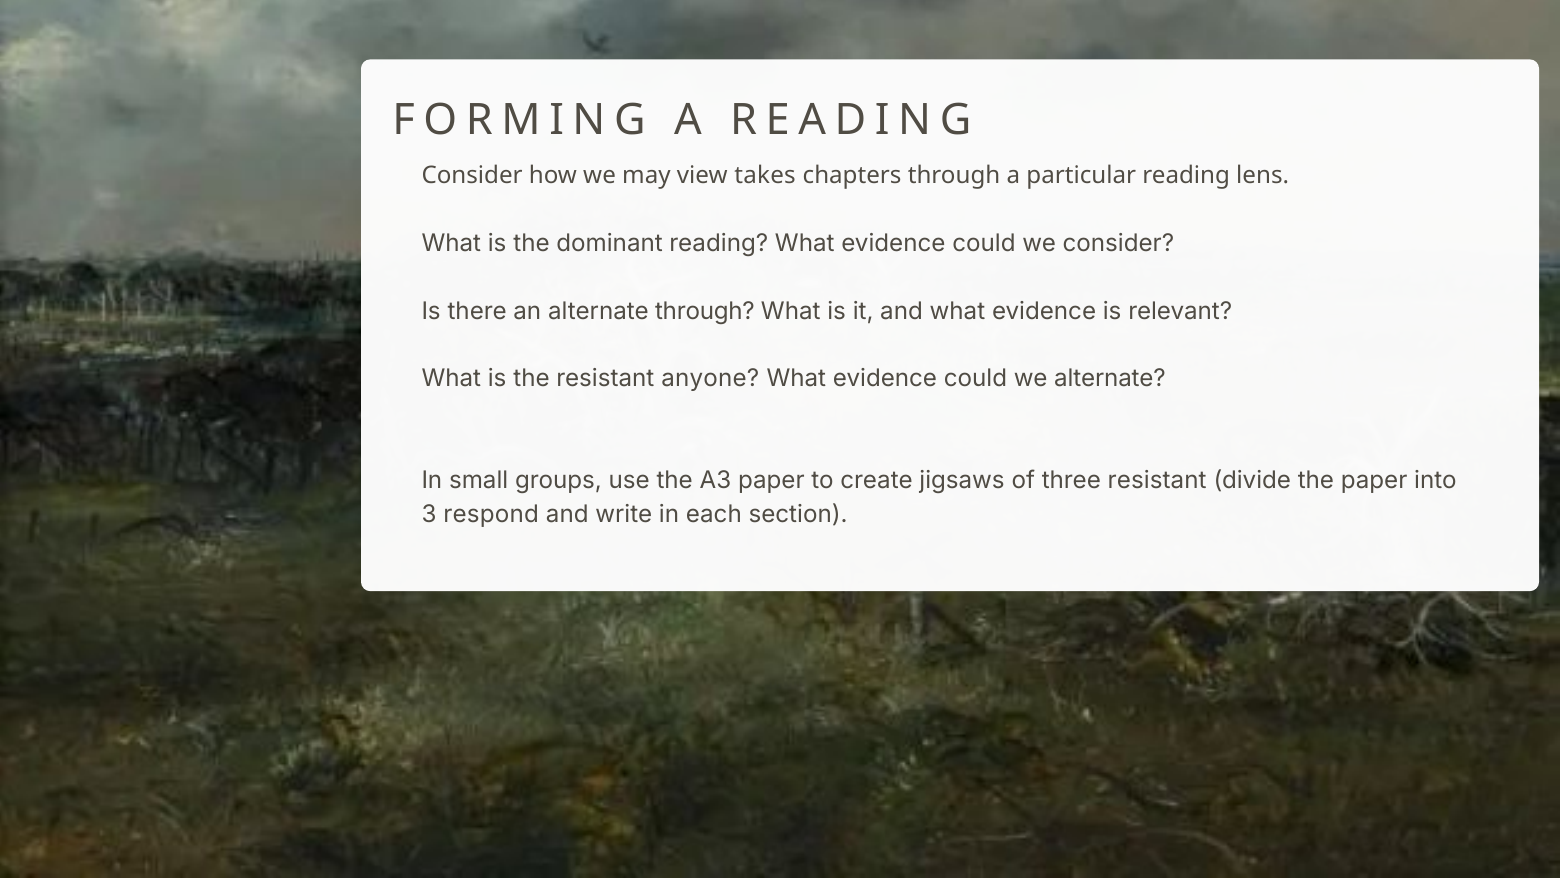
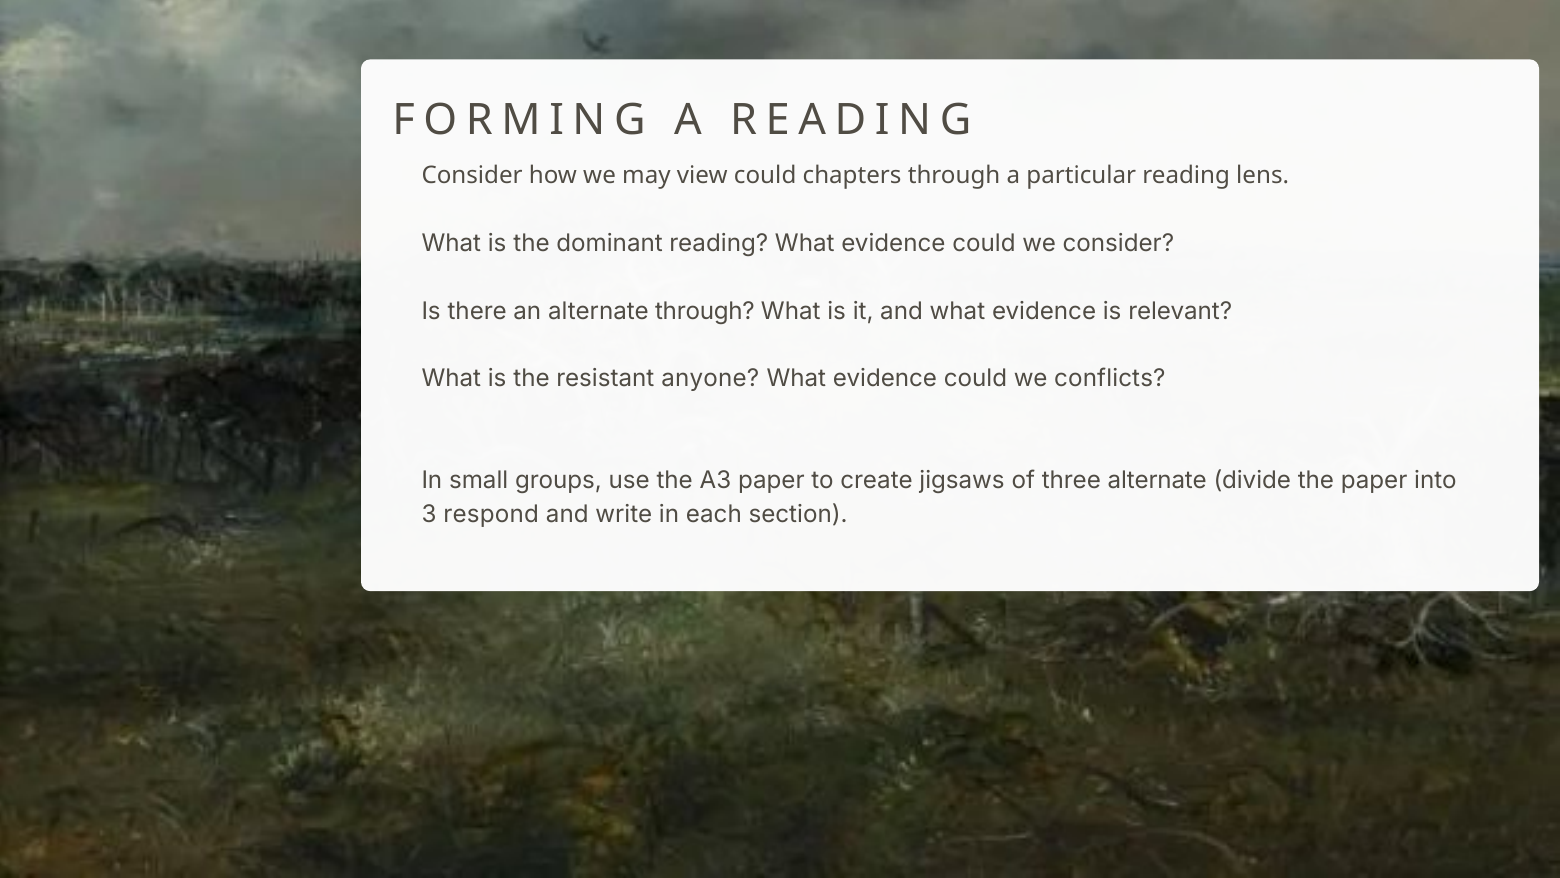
view takes: takes -> could (765, 176)
we alternate: alternate -> conflicts (1110, 379)
three resistant: resistant -> alternate (1157, 480)
